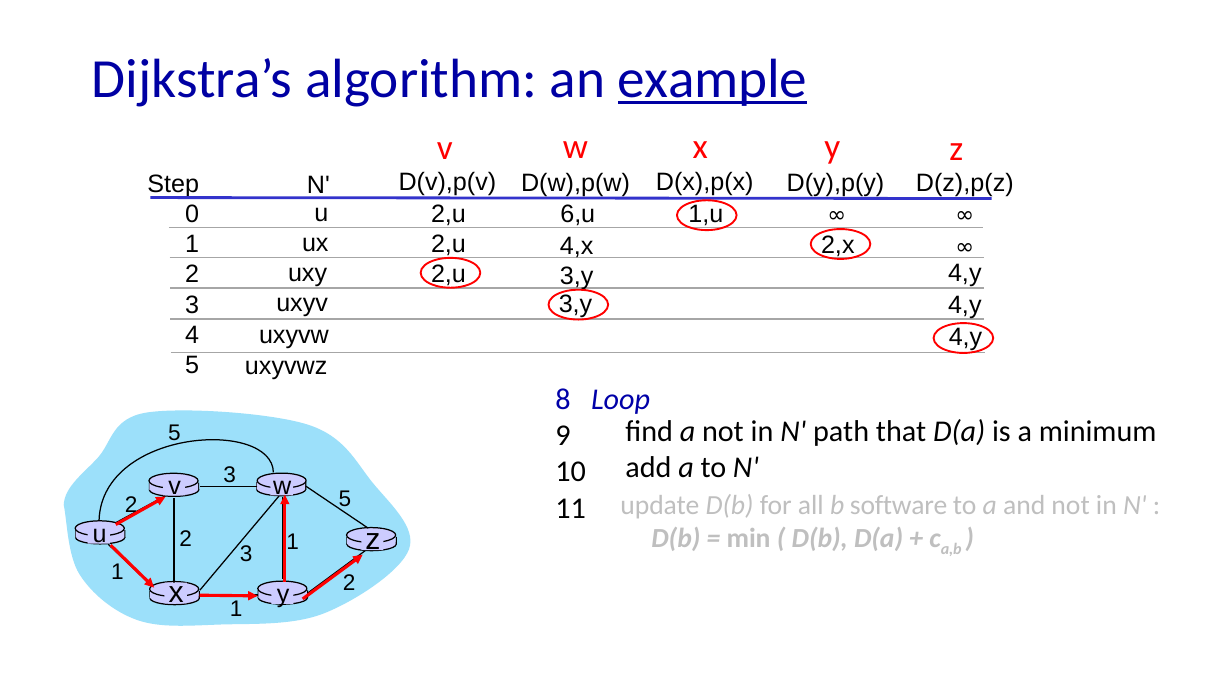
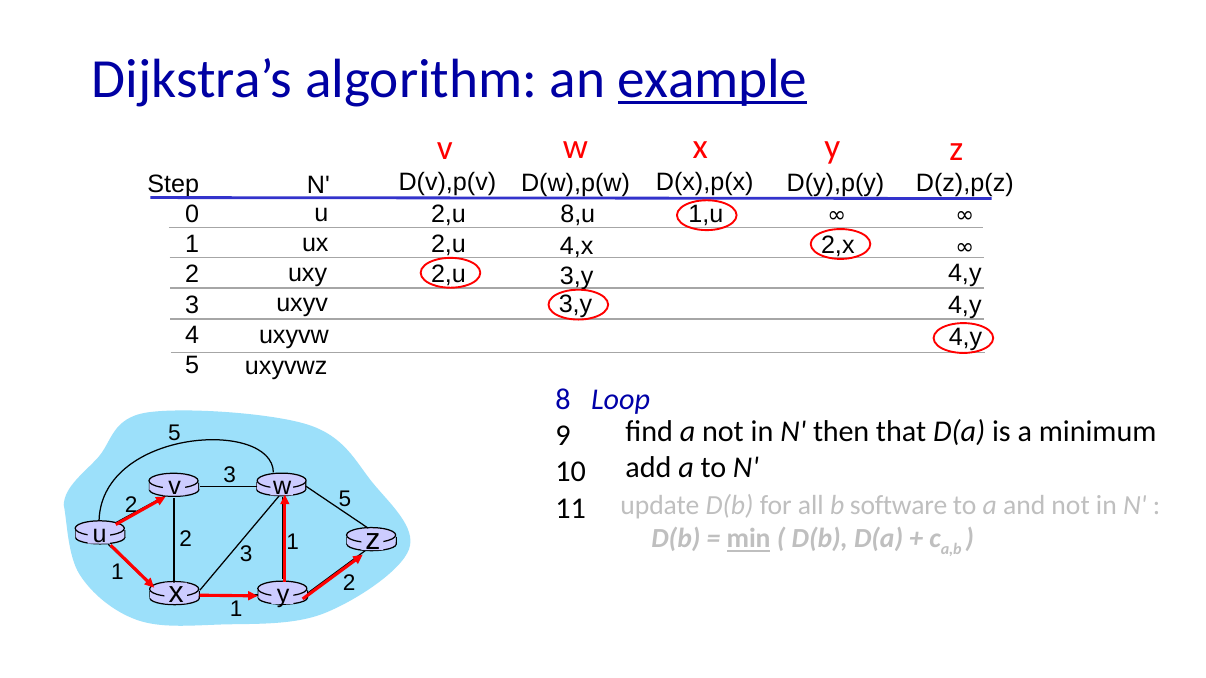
6,u: 6,u -> 8,u (578, 214)
path: path -> then (841, 432)
min underline: none -> present (749, 539)
